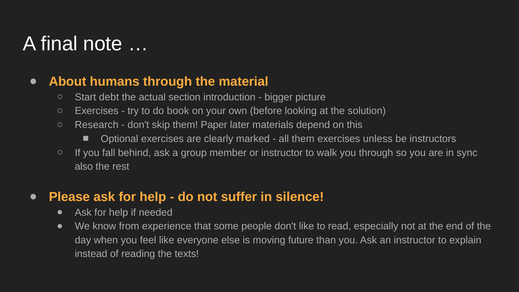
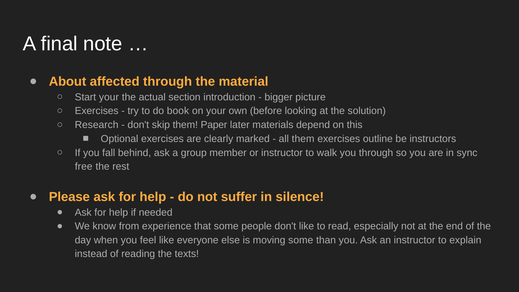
humans: humans -> affected (115, 82)
Start debt: debt -> your (109, 97)
unless: unless -> outline (378, 139)
also: also -> free (84, 167)
moving future: future -> some (301, 240)
